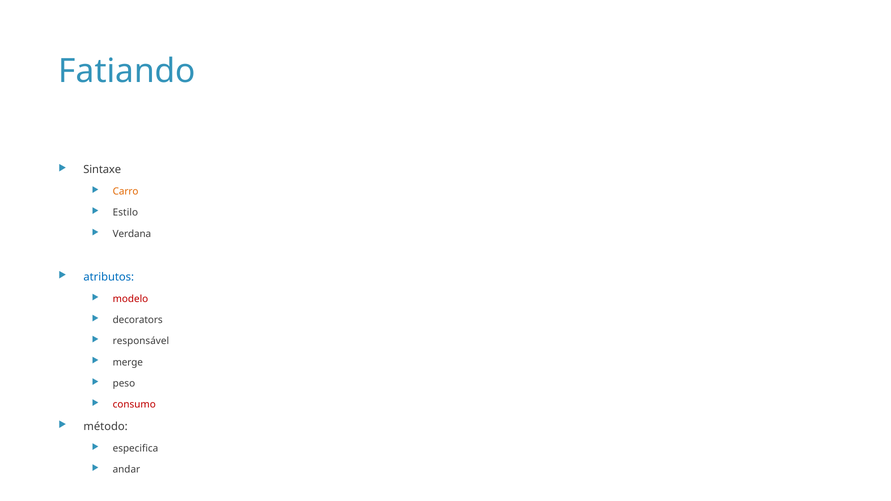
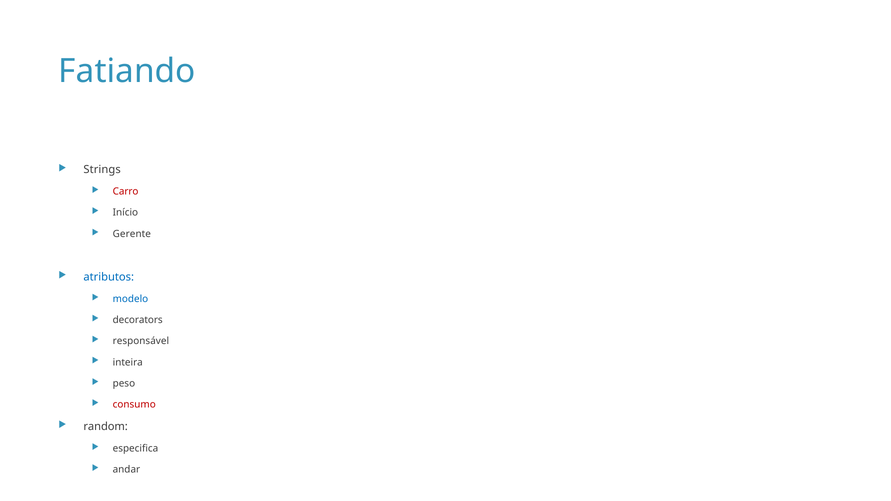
Sintaxe: Sintaxe -> Strings (102, 170)
Carro colour: orange -> red (126, 192)
Estilo: Estilo -> Início (125, 213)
Verdana: Verdana -> Gerente (132, 234)
modelo colour: red -> blue (130, 299)
merge: merge -> inteira (128, 362)
método: método -> random (106, 427)
